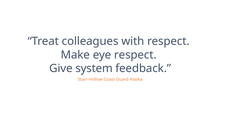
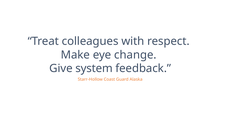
eye respect: respect -> change (135, 55)
